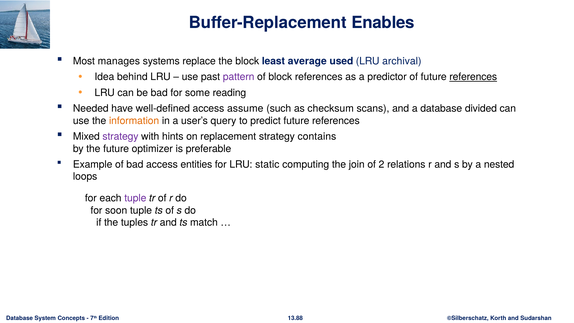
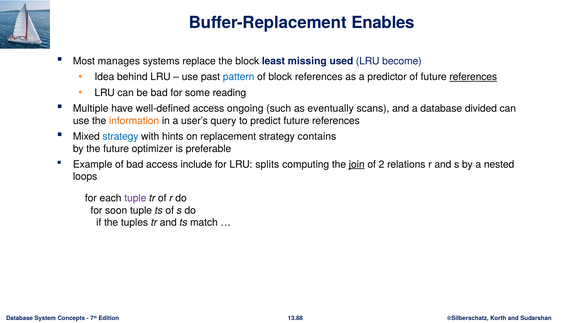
average: average -> missing (307, 61)
archival: archival -> become (402, 61)
pattern colour: purple -> blue (239, 77)
Needed: Needed -> Multiple (91, 108)
assume: assume -> ongoing (245, 108)
checksum: checksum -> eventually (331, 108)
strategy colour: purple -> blue (120, 136)
entities: entities -> include (196, 164)
static: static -> splits (267, 164)
join underline: none -> present (357, 164)
